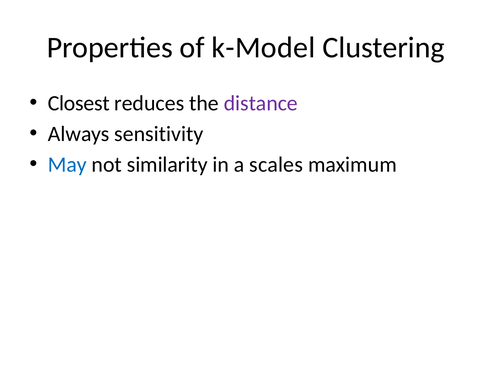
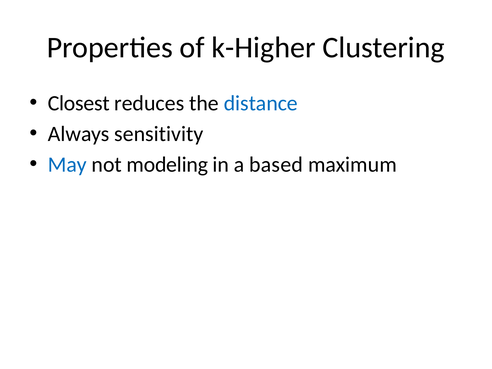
k-Model: k-Model -> k-Higher (264, 48)
distance colour: purple -> blue (261, 103)
similarity: similarity -> modeling (167, 164)
scales: scales -> based (276, 164)
